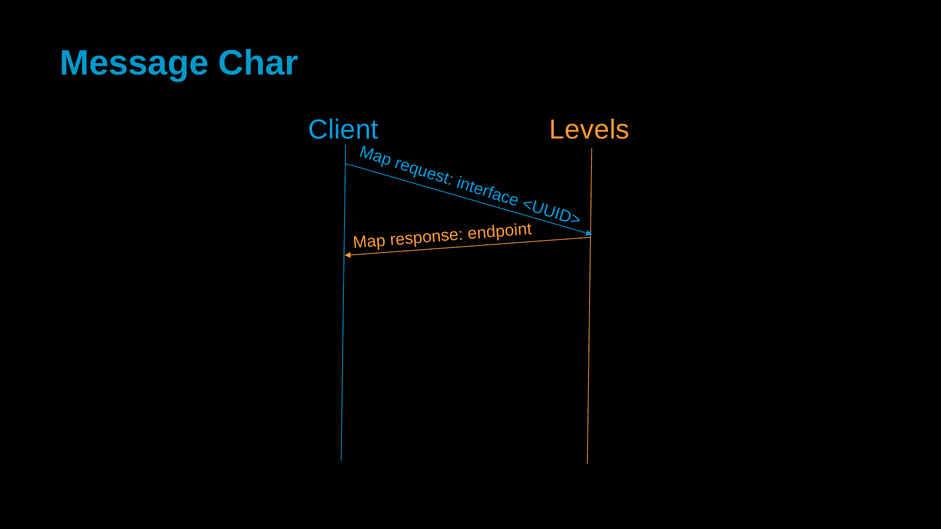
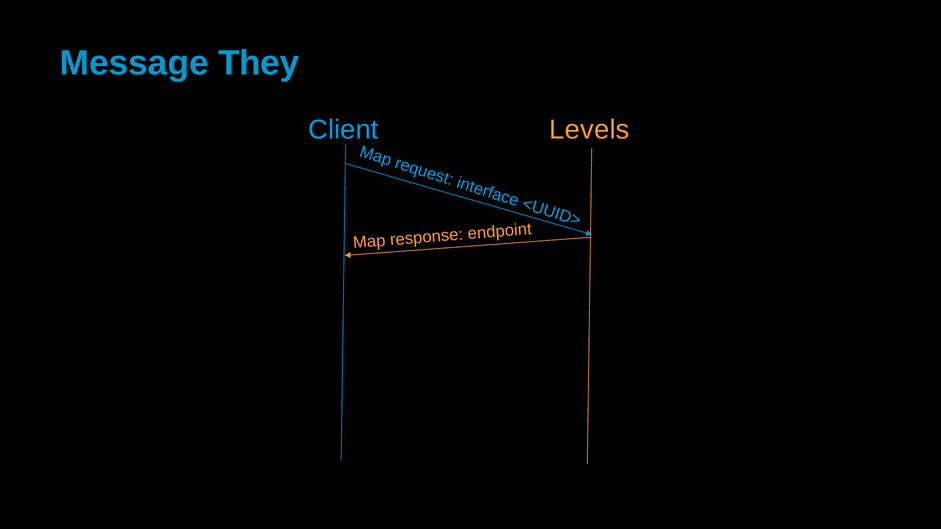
Char: Char -> They (259, 63)
